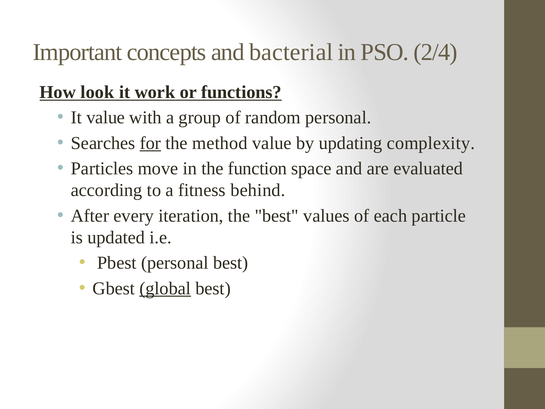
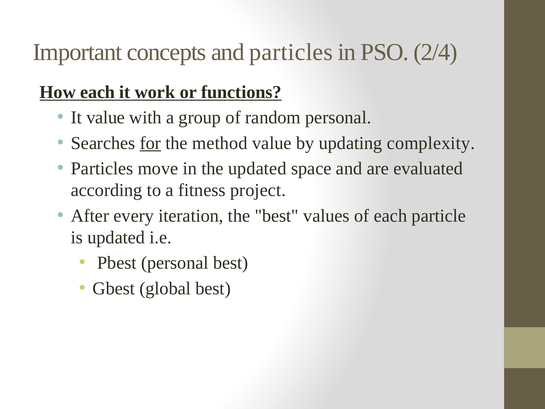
and bacterial: bacterial -> particles (291, 52)
How look: look -> each (98, 92)
the function: function -> updated (257, 168)
behind: behind -> project (258, 190)
global underline: present -> none (165, 288)
